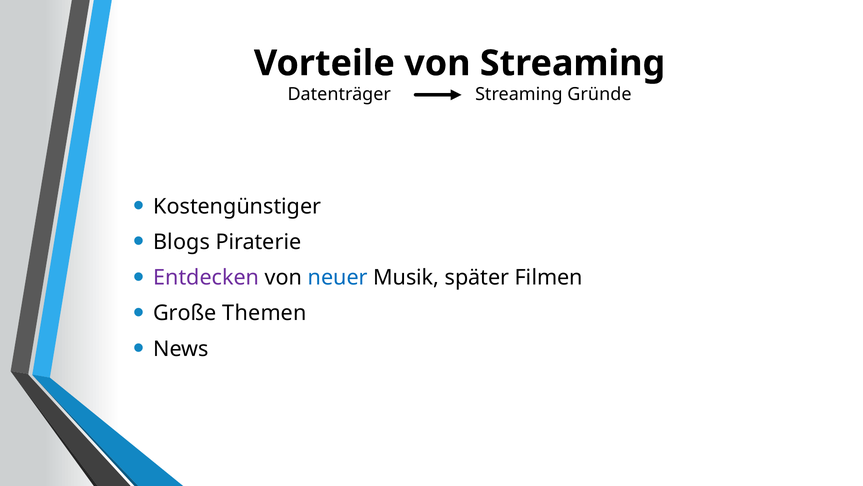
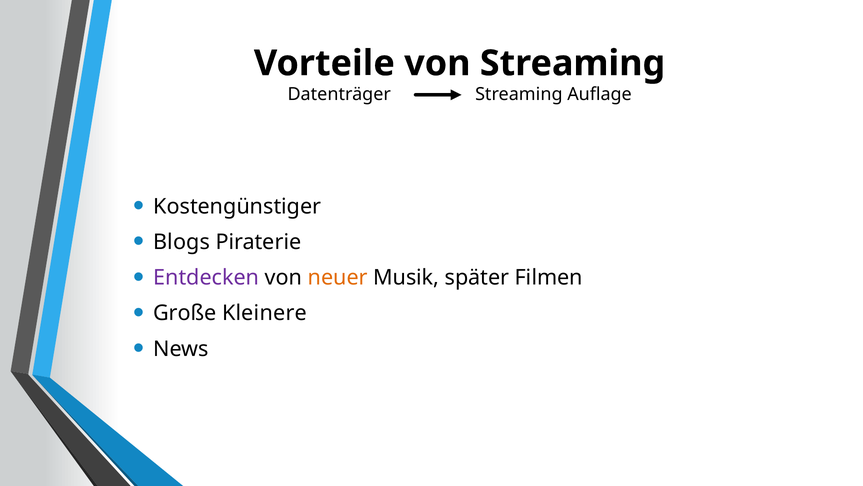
Gründe: Gründe -> Auflage (600, 94)
neuer colour: blue -> orange (338, 277)
Themen: Themen -> Kleinere (265, 313)
